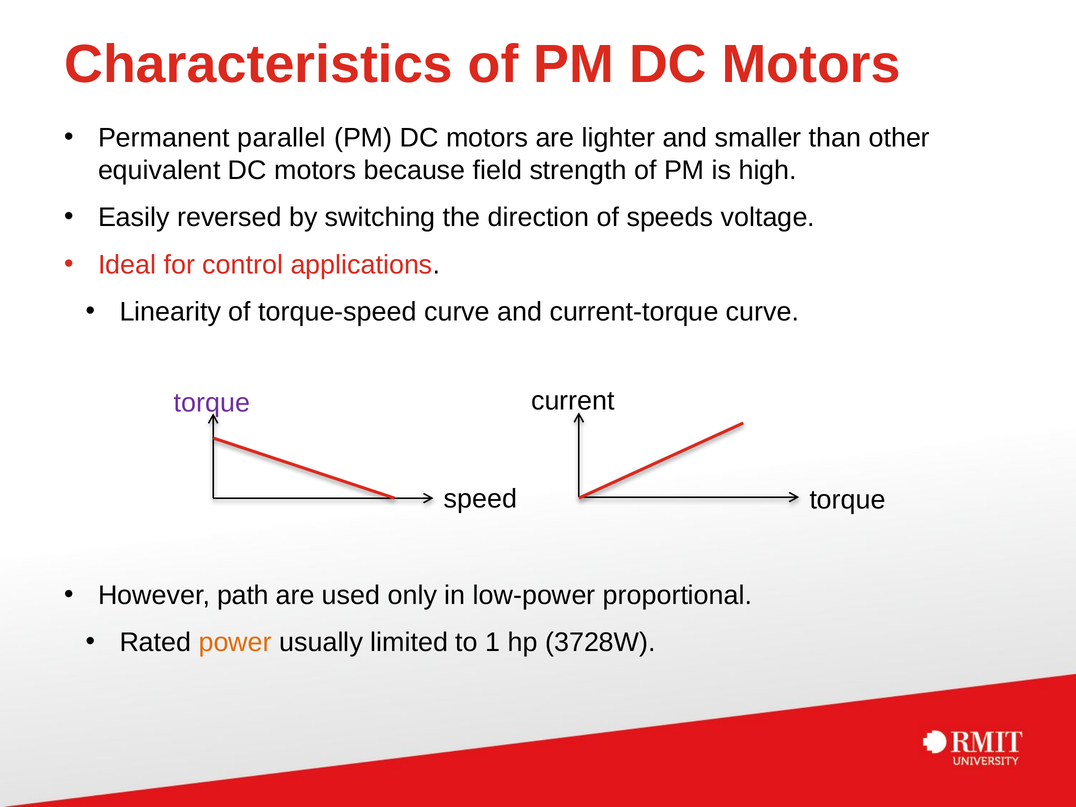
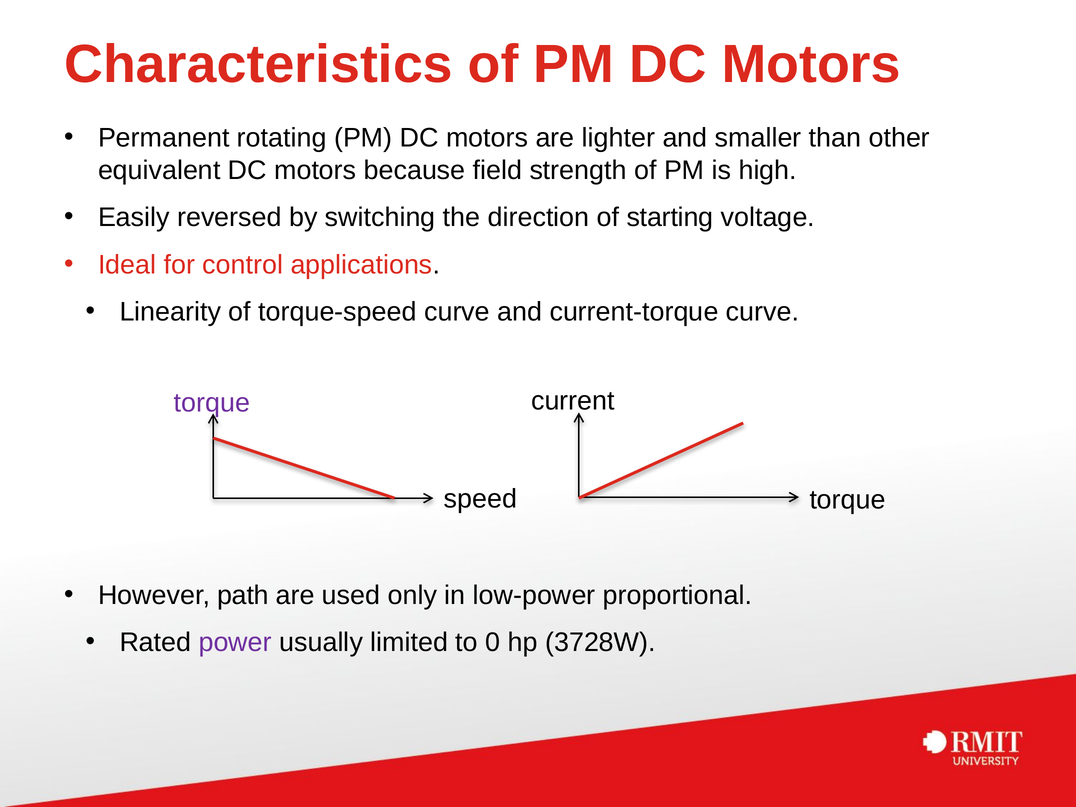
parallel: parallel -> rotating (282, 138)
speeds: speeds -> starting (670, 217)
power colour: orange -> purple (235, 643)
1: 1 -> 0 (493, 643)
